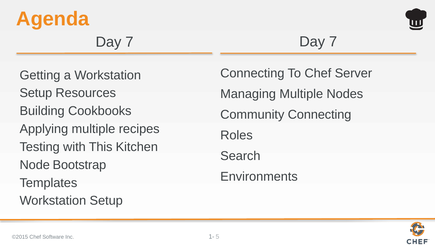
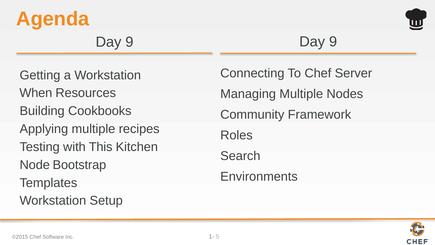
7: 7 -> 9 (129, 42)
7: 7 -> 9 (333, 42)
Setup: Setup -> When (36, 93)
Community Connecting: Connecting -> Framework (320, 114)
